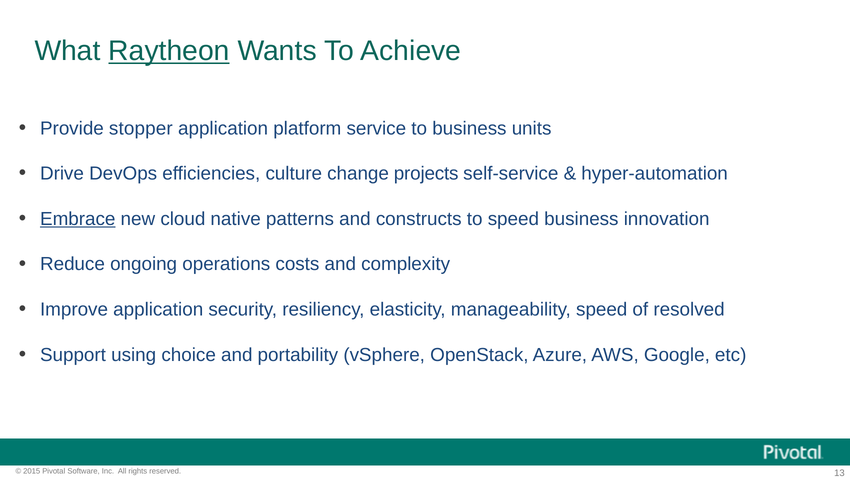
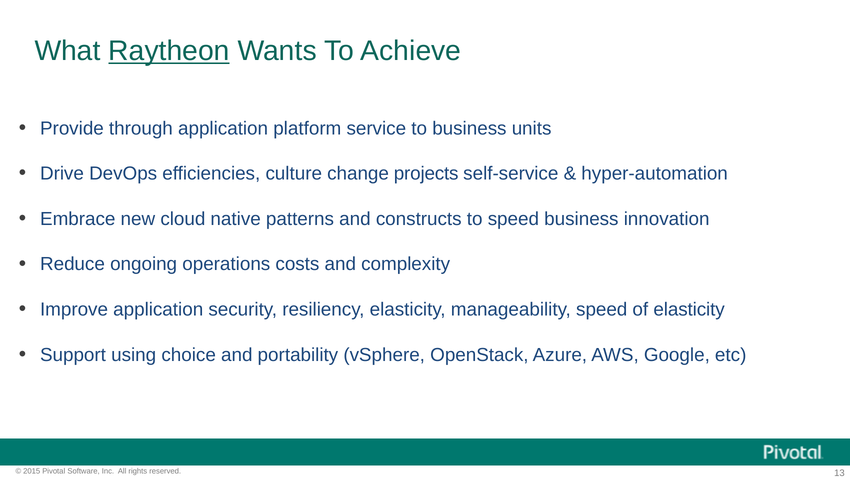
stopper: stopper -> through (141, 128)
Embrace underline: present -> none (78, 219)
of resolved: resolved -> elasticity (689, 310)
